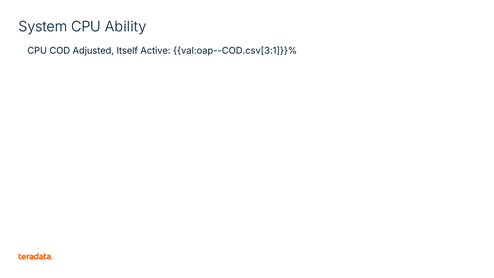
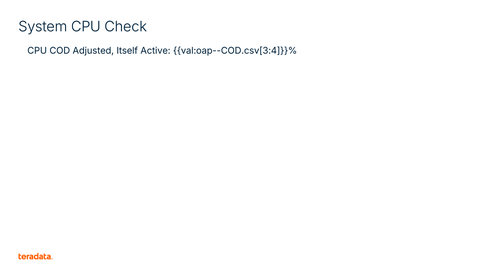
Ability: Ability -> Check (126, 27)
val:oap--COD.csv[3:1]}}%: val:oap--COD.csv[3:1]}}% -> val:oap--COD.csv[3:4]}}% (235, 51)
